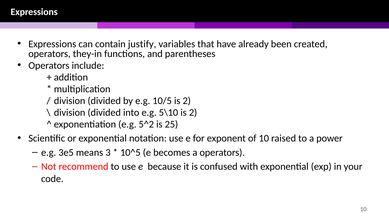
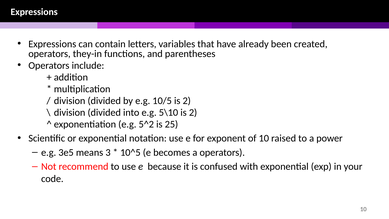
justify: justify -> letters (142, 44)
